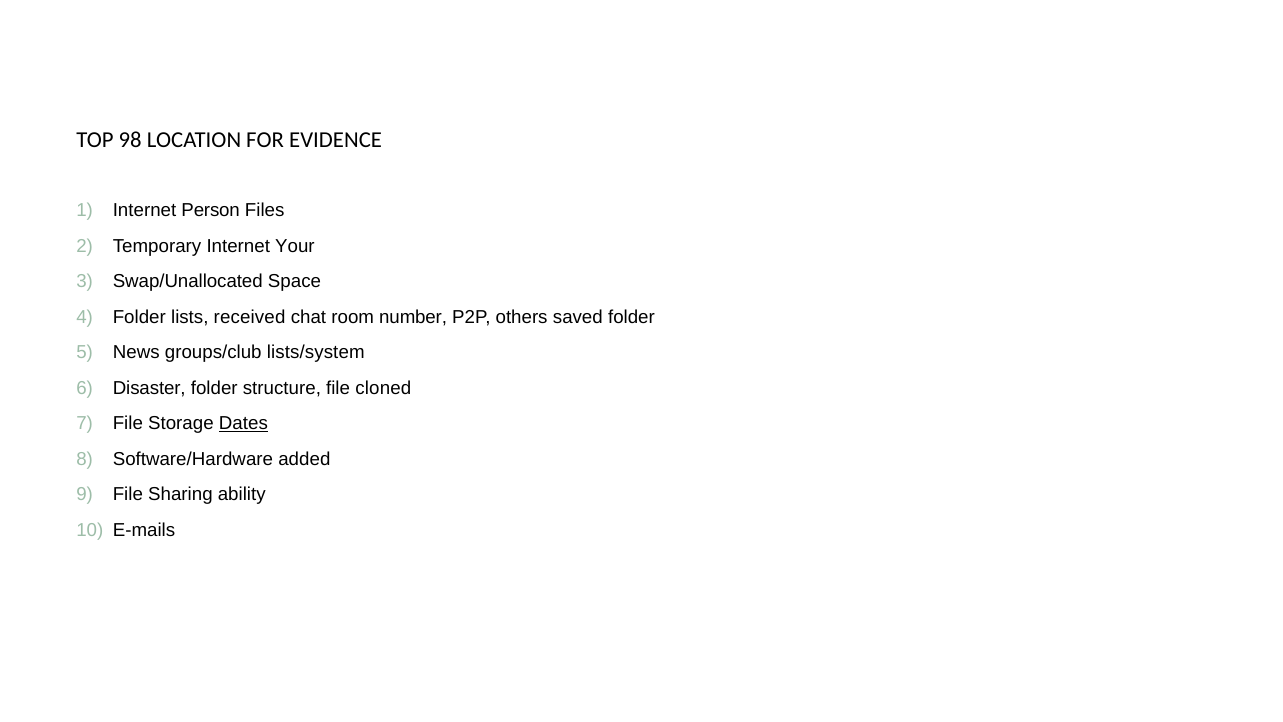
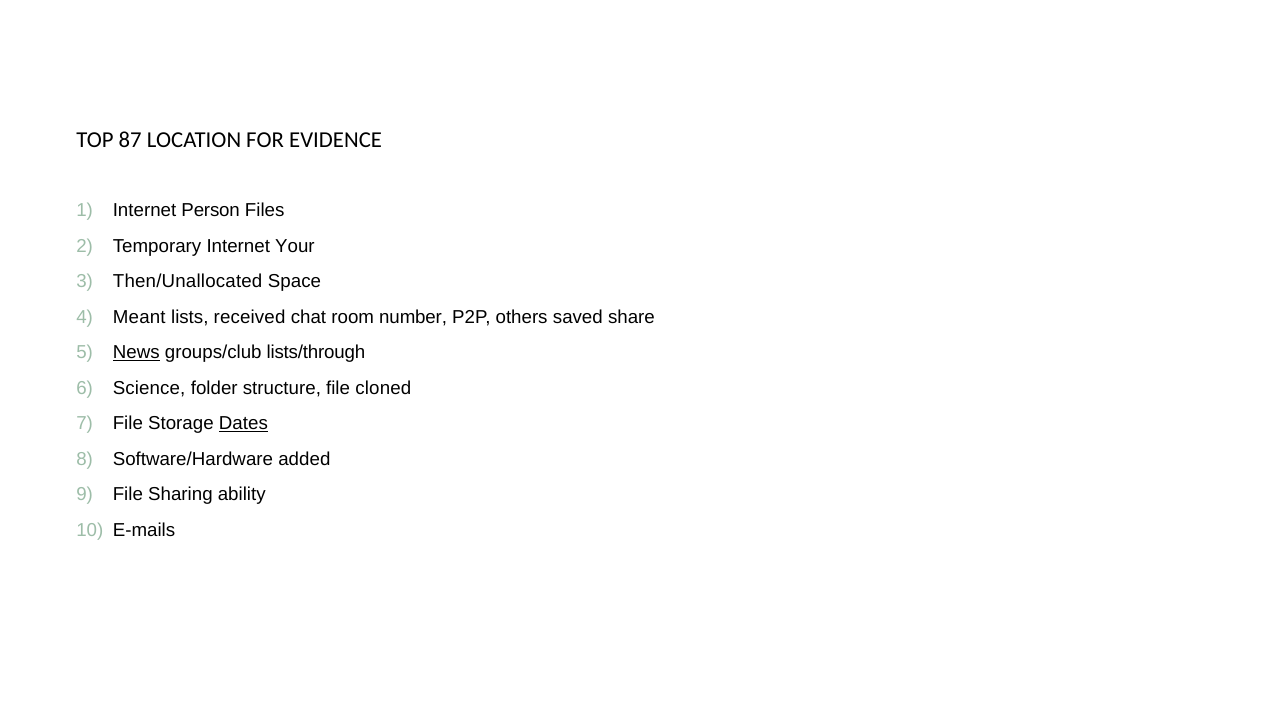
98: 98 -> 87 (130, 140)
Swap/Unallocated: Swap/Unallocated -> Then/Unallocated (188, 282)
Folder: Folder -> Meant (139, 317)
saved folder: folder -> share (631, 317)
News underline: none -> present (136, 352)
lists/system: lists/system -> lists/through (316, 352)
Disaster: Disaster -> Science (149, 388)
